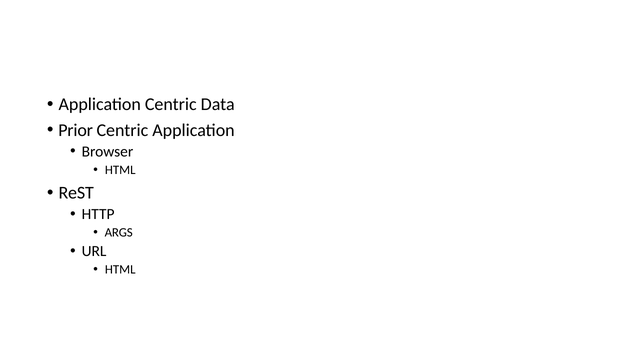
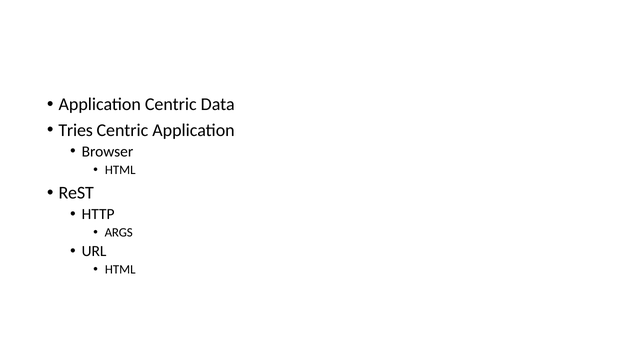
Prior: Prior -> Tries (76, 130)
